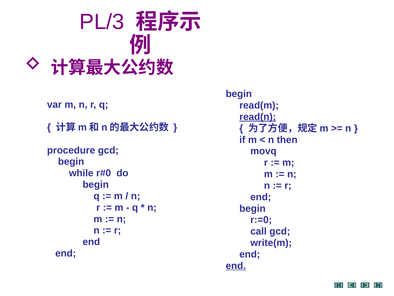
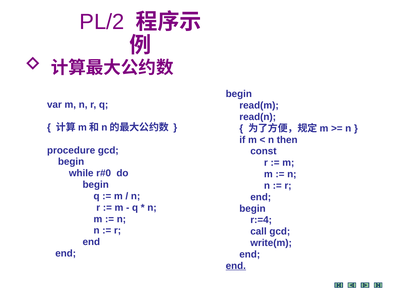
PL/3: PL/3 -> PL/2 (102, 22)
read(n underline: present -> none (258, 117)
movq: movq -> const (263, 151)
r:=0: r:=0 -> r:=4 (261, 220)
